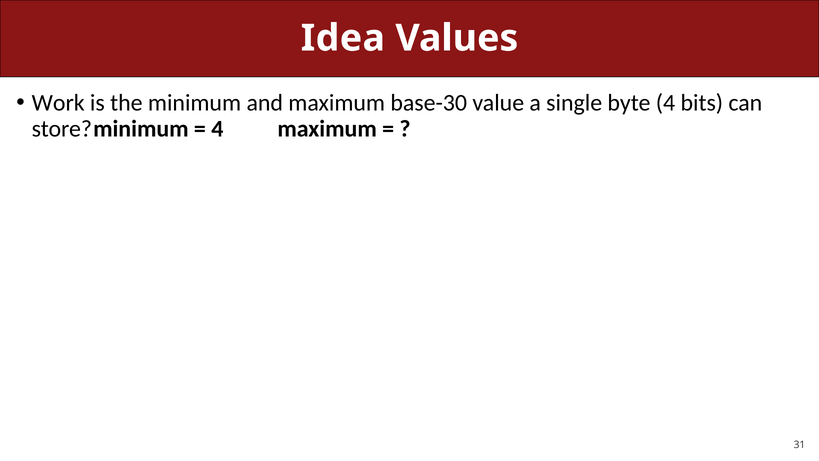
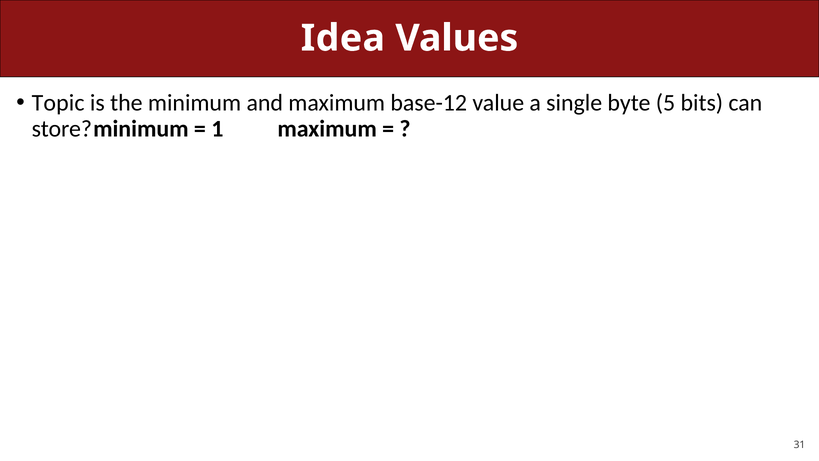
Work: Work -> Topic (58, 103)
base-30: base-30 -> base-12 (429, 103)
byte 4: 4 -> 5 (665, 103)
4: 4 -> 1 (217, 129)
